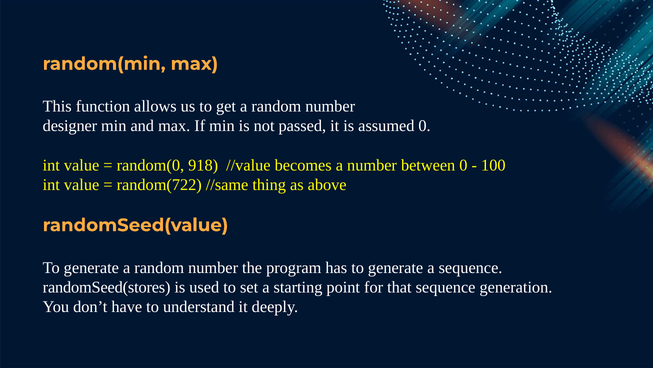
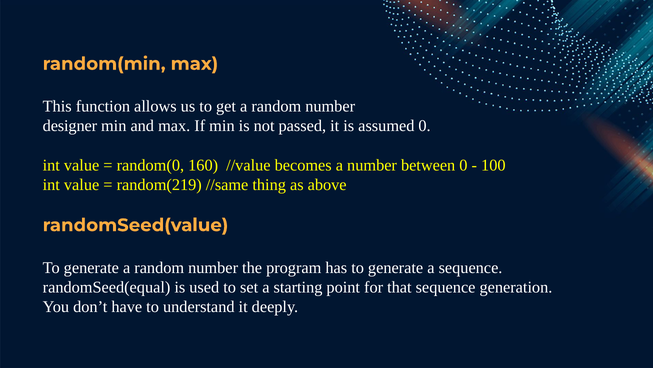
918: 918 -> 160 (203, 165)
random(722: random(722 -> random(219 (159, 184)
randomSeed(stores: randomSeed(stores -> randomSeed(equal (107, 287)
